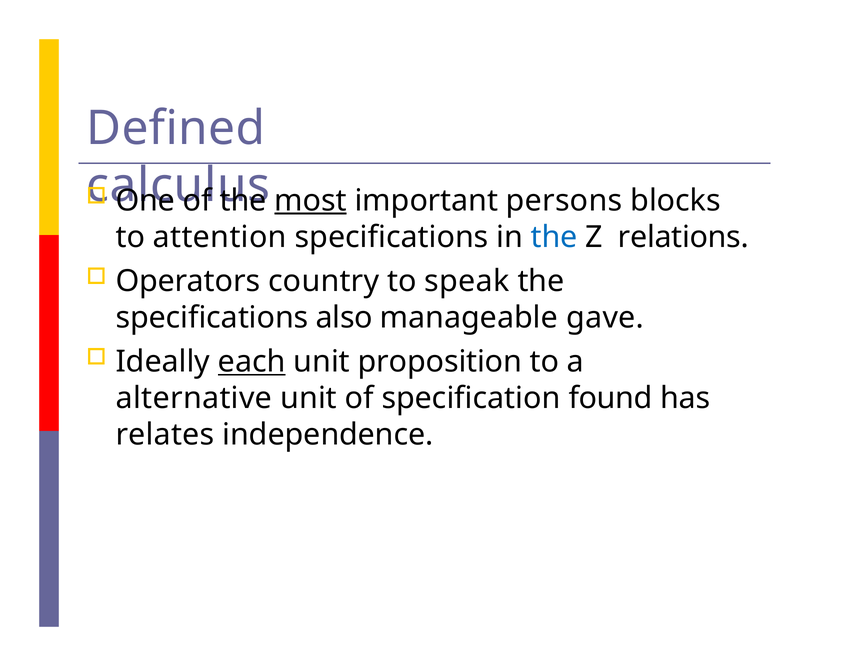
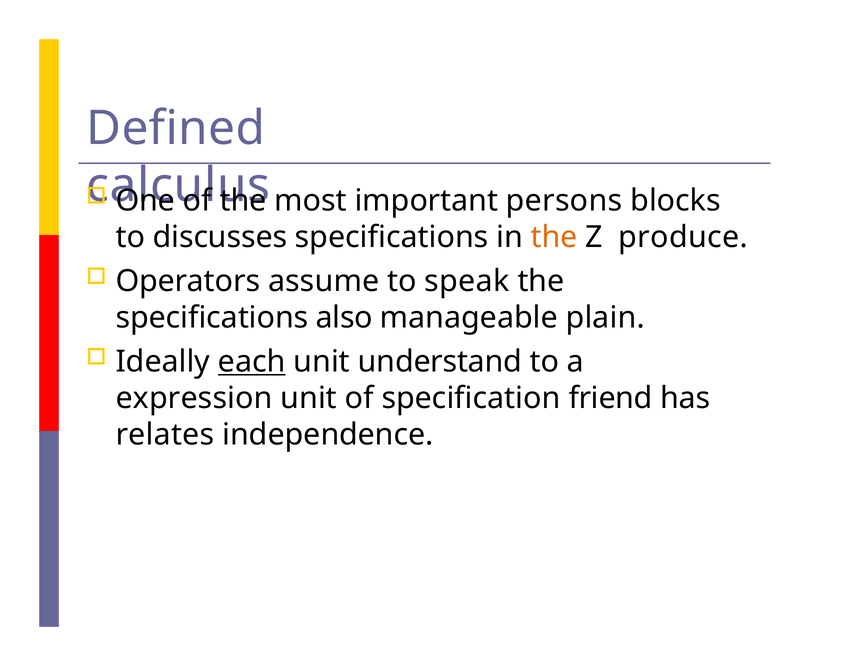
most underline: present -> none (311, 201)
attention: attention -> discusses (220, 237)
the colour: blue -> orange (554, 237)
relations: relations -> produce (683, 237)
country: country -> assume (324, 281)
gave: gave -> plain (605, 318)
proposition: proposition -> understand (440, 362)
alternative: alternative -> expression (194, 398)
found: found -> friend (611, 398)
